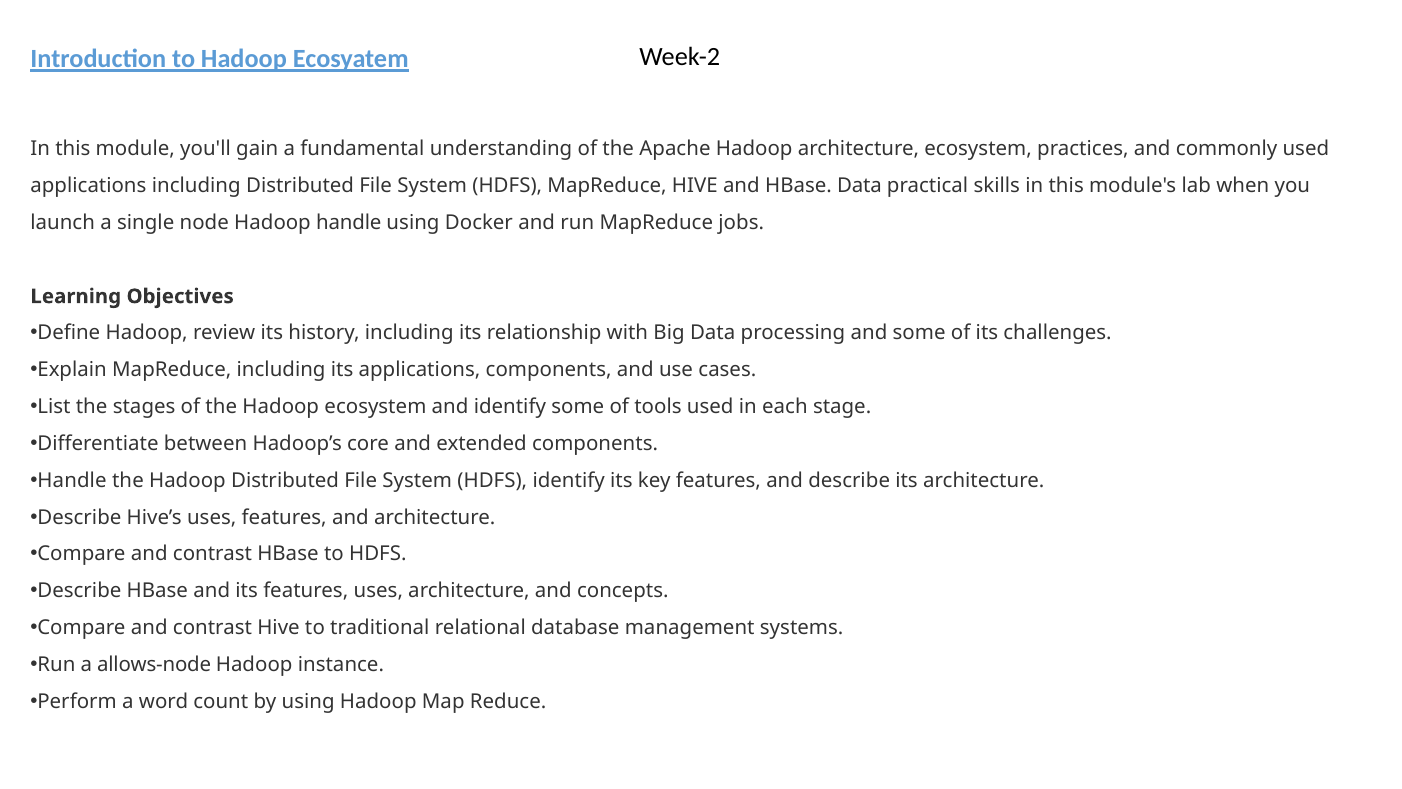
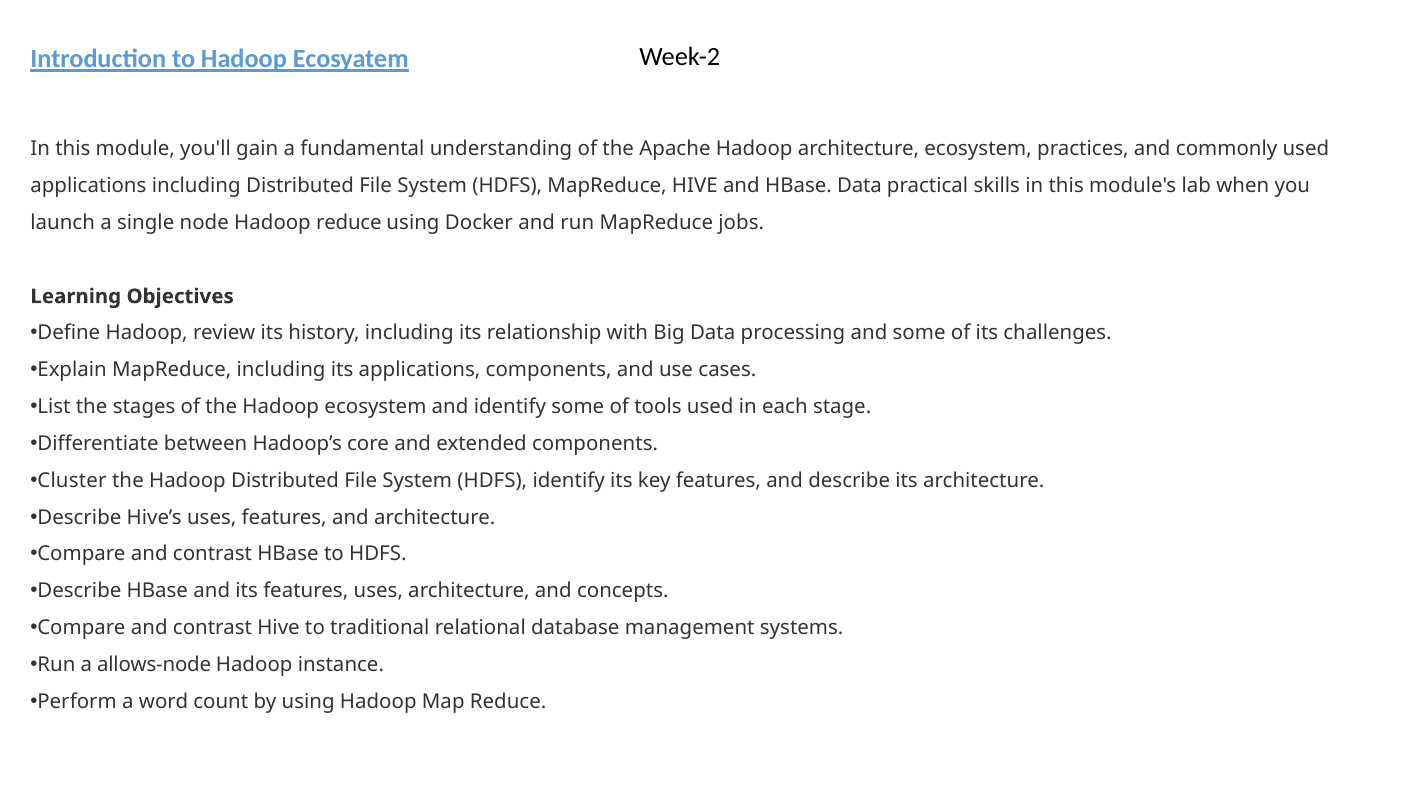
Hadoop handle: handle -> reduce (349, 223)
Handle: Handle -> Cluster (72, 480)
